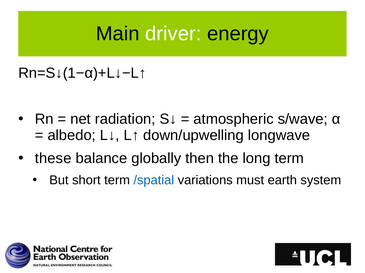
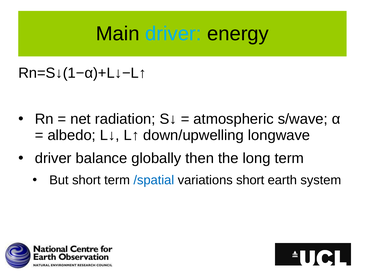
driver colour: white -> light blue (173, 34)
these: these -> driver (53, 159)
variations must: must -> short (250, 181)
